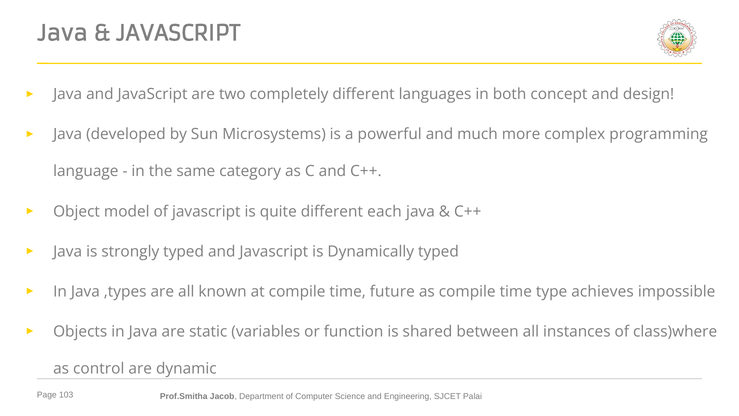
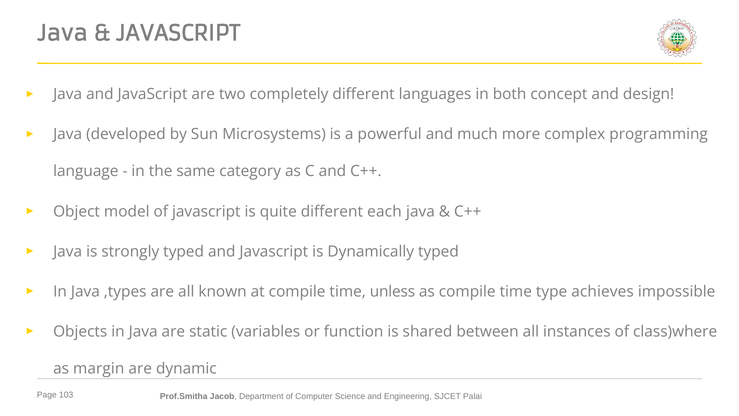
future: future -> unless (392, 291)
control: control -> margin (99, 368)
